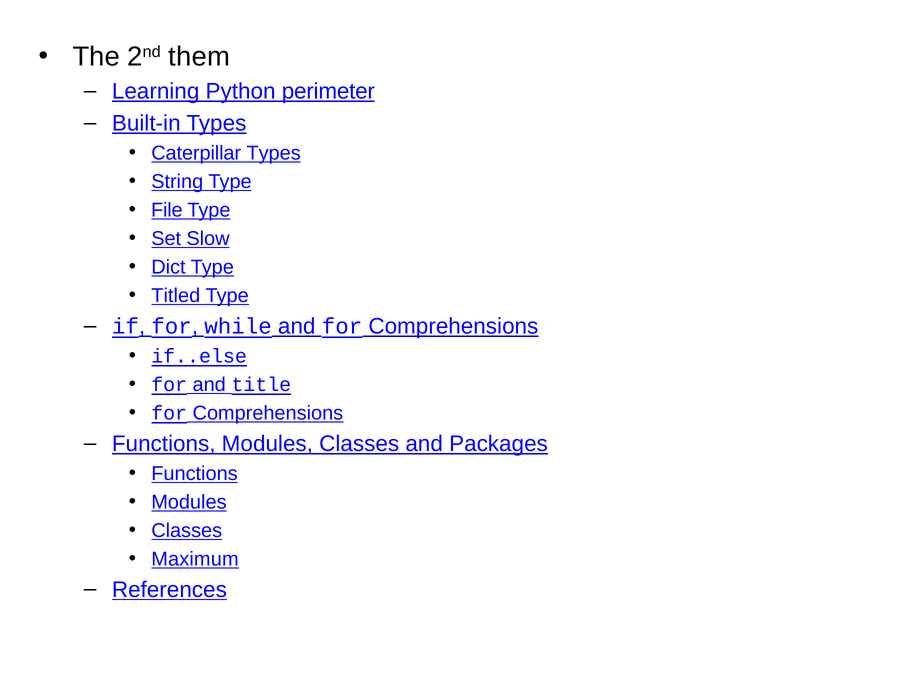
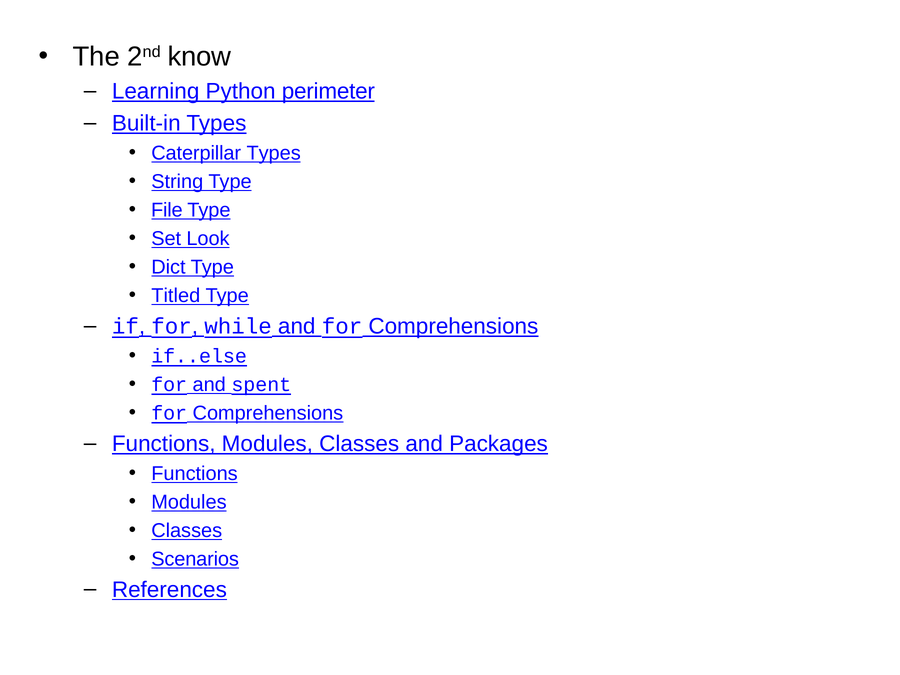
them: them -> know (200, 57)
Slow: Slow -> Look (208, 239)
title: title -> spent (261, 385)
Maximum: Maximum -> Scenarios (195, 559)
